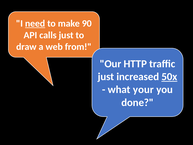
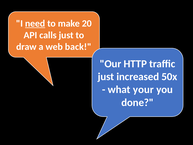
90: 90 -> 20 (87, 23)
from: from -> back (78, 47)
50x underline: present -> none (169, 77)
